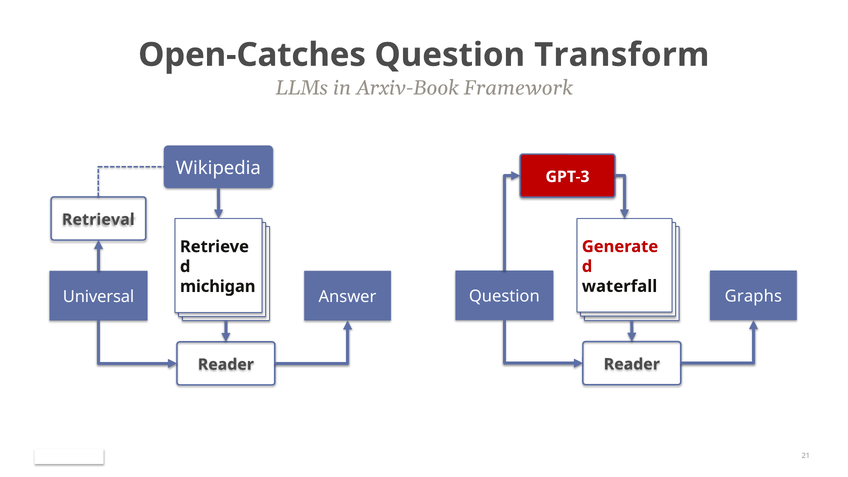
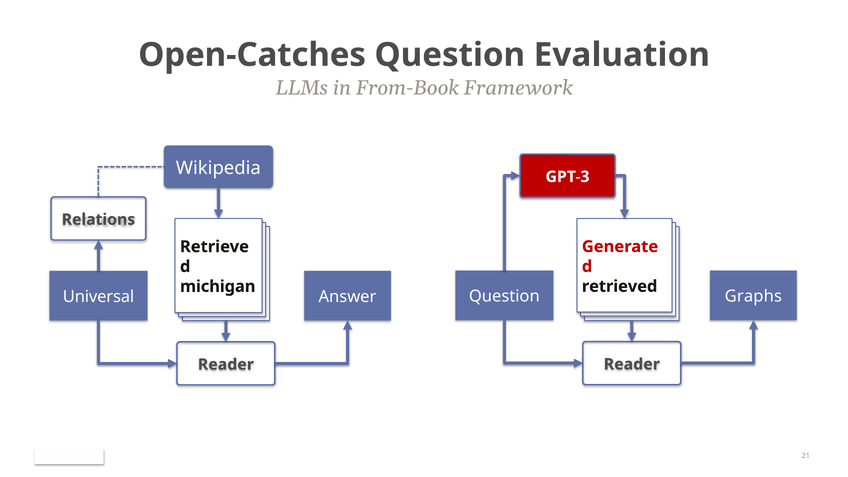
Transform: Transform -> Evaluation (622, 55)
Arxiv-Book: Arxiv-Book -> From-Book (408, 88)
Retrieval: Retrieval -> Relations (98, 220)
waterfall: waterfall -> retrieved (620, 286)
